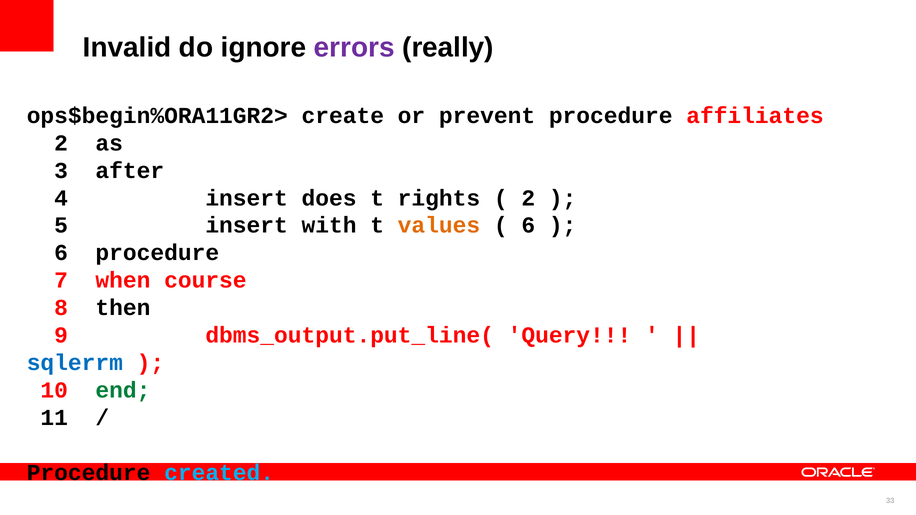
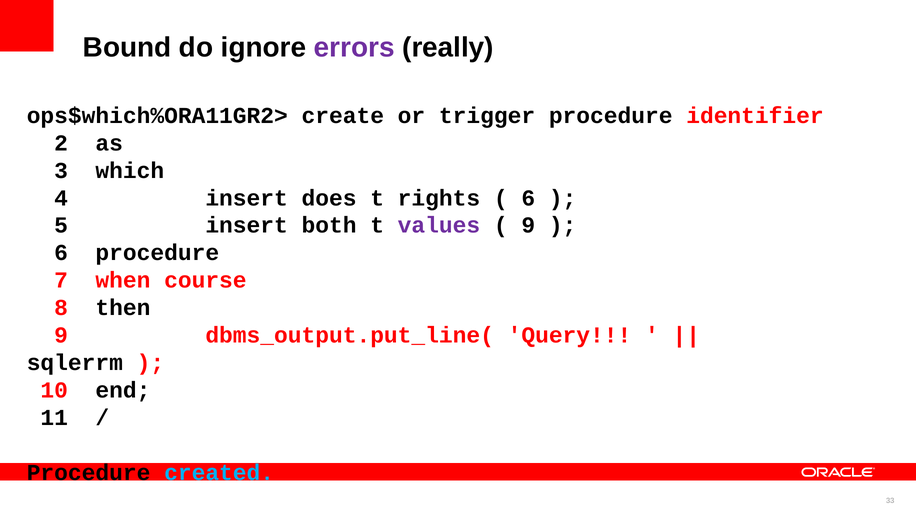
Invalid: Invalid -> Bound (127, 48)
ops$begin%ORA11GR2>: ops$begin%ORA11GR2> -> ops$which%ORA11GR2> (157, 116)
prevent: prevent -> trigger (487, 116)
affiliates: affiliates -> identifier (755, 116)
after: after -> which (130, 171)
2: 2 -> 6 (528, 198)
with: with -> both (329, 226)
values colour: orange -> purple (439, 226)
6: 6 -> 9 (528, 226)
sqlerrm colour: blue -> black (75, 363)
end colour: green -> black (123, 390)
